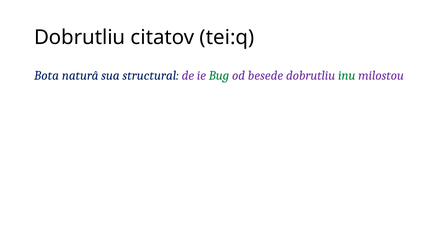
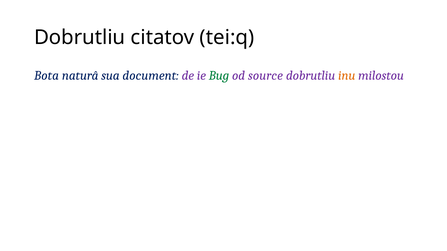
structural: structural -> document (151, 76)
besede: besede -> source (265, 76)
inu colour: green -> orange (347, 76)
